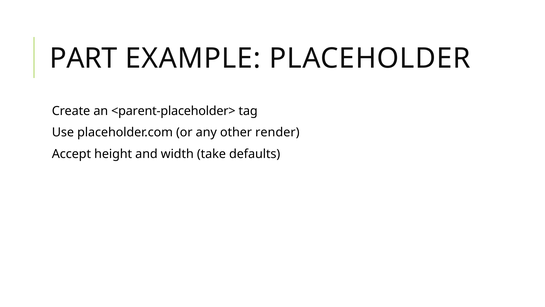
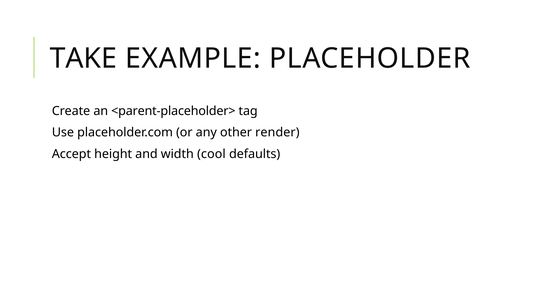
PART: PART -> TAKE (83, 58)
take: take -> cool (211, 154)
